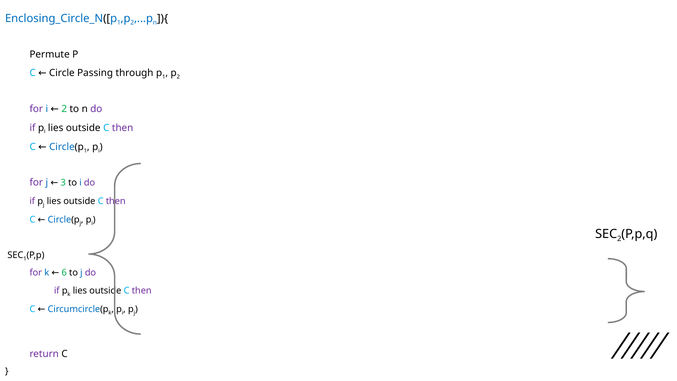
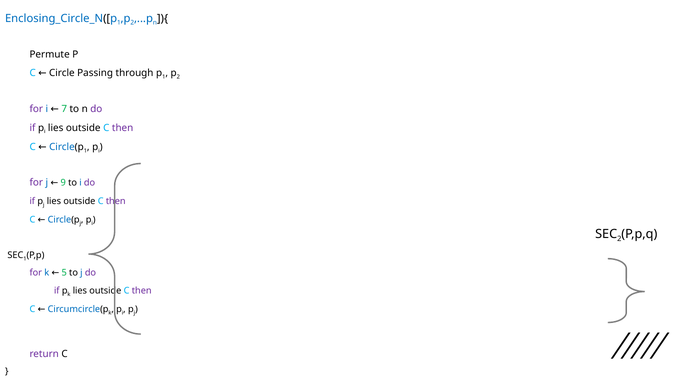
2: 2 -> 7 (64, 109)
3: 3 -> 9 (63, 183)
6: 6 -> 5 (64, 272)
